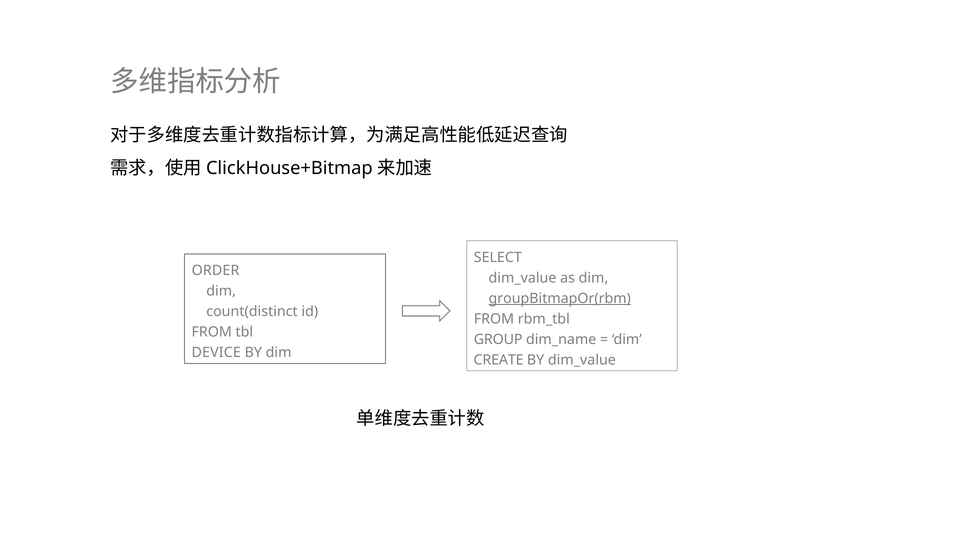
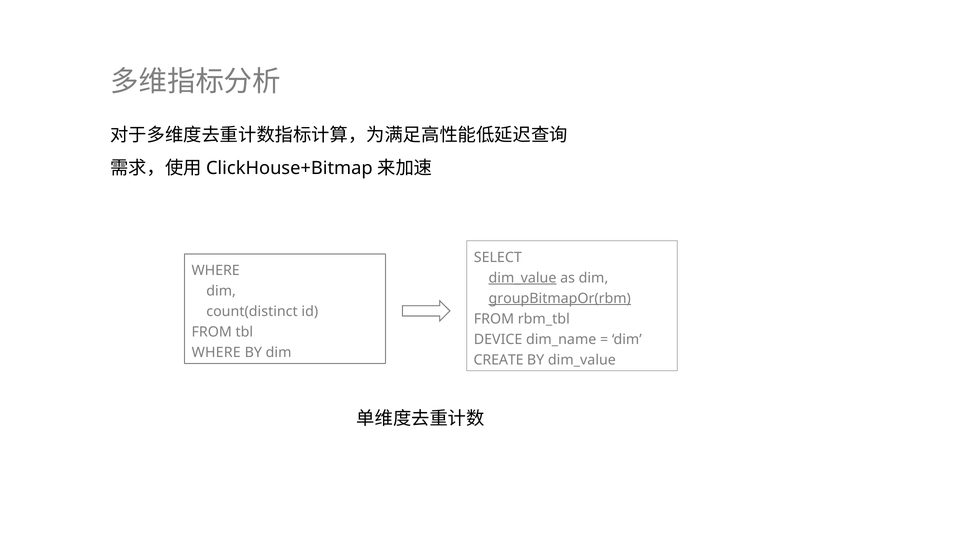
ORDER: ORDER -> WHERE (216, 270)
dim_value underline: none -> present (523, 278)
GROUP: GROUP -> DEVICE (498, 339)
DEVICE: DEVICE -> WHERE (216, 352)
